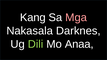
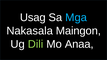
Kang: Kang -> Usag (33, 17)
Mga colour: pink -> light blue (76, 17)
Darknes: Darknes -> Maingon (78, 31)
